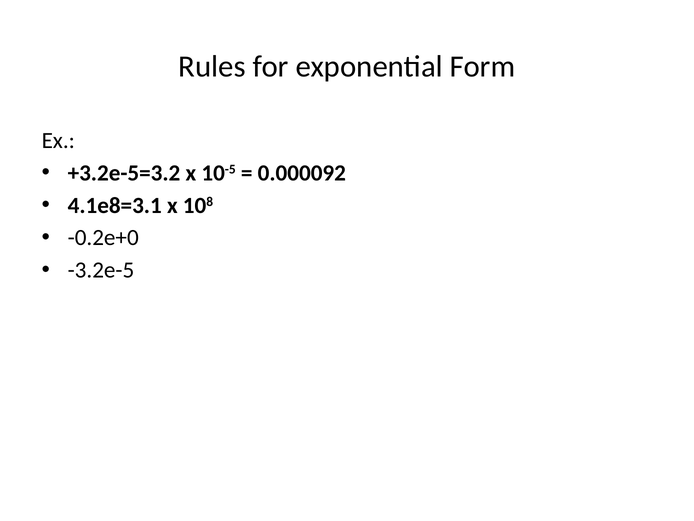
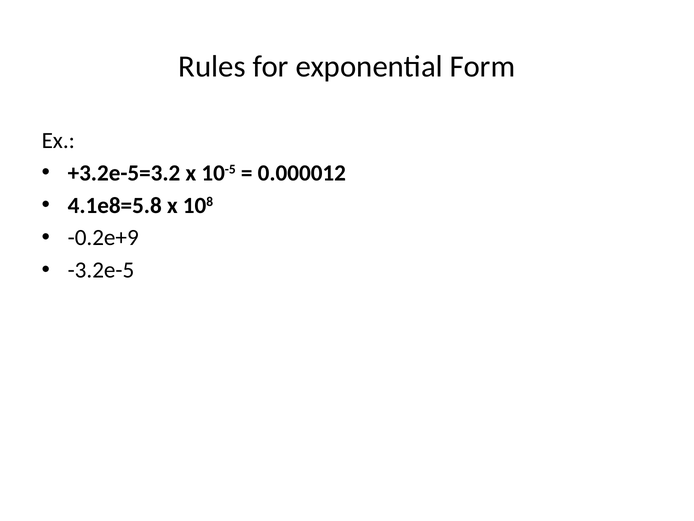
0.000092: 0.000092 -> 0.000012 (302, 173)
4.1e8=3.1: 4.1e8=3.1 -> 4.1e8=5.8 (115, 205)
-0.2e+0: -0.2e+0 -> -0.2e+9 (103, 238)
